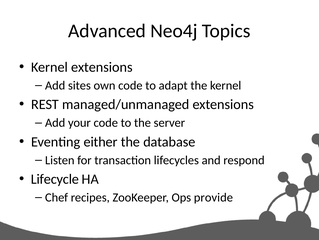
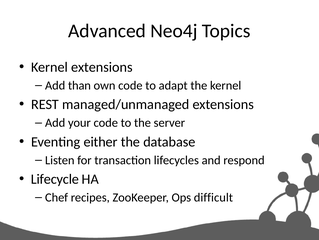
sites: sites -> than (79, 85)
provide: provide -> difficult (213, 197)
